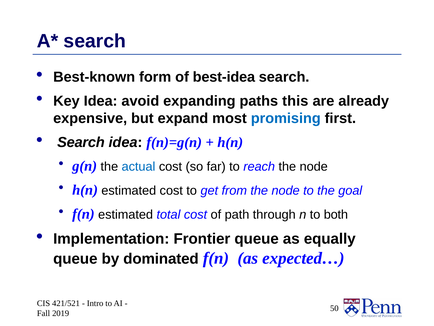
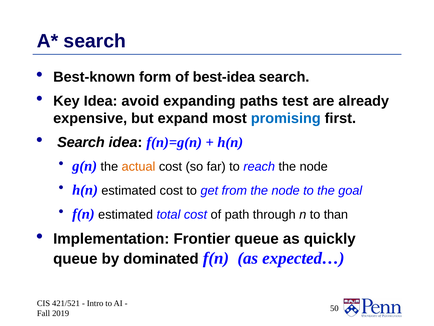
this: this -> test (295, 101)
actual colour: blue -> orange (139, 167)
both: both -> than (336, 214)
equally: equally -> quickly (330, 238)
